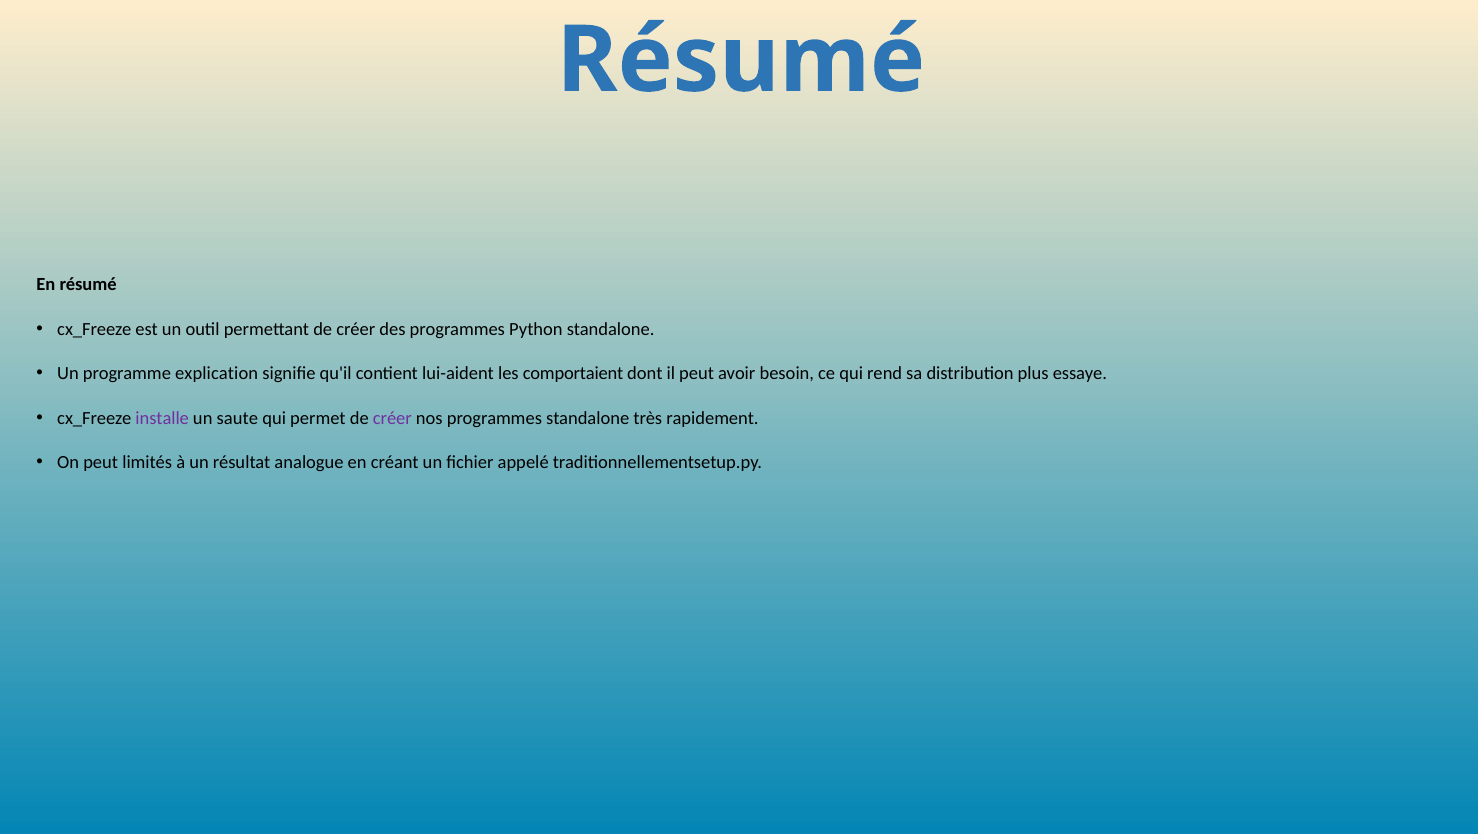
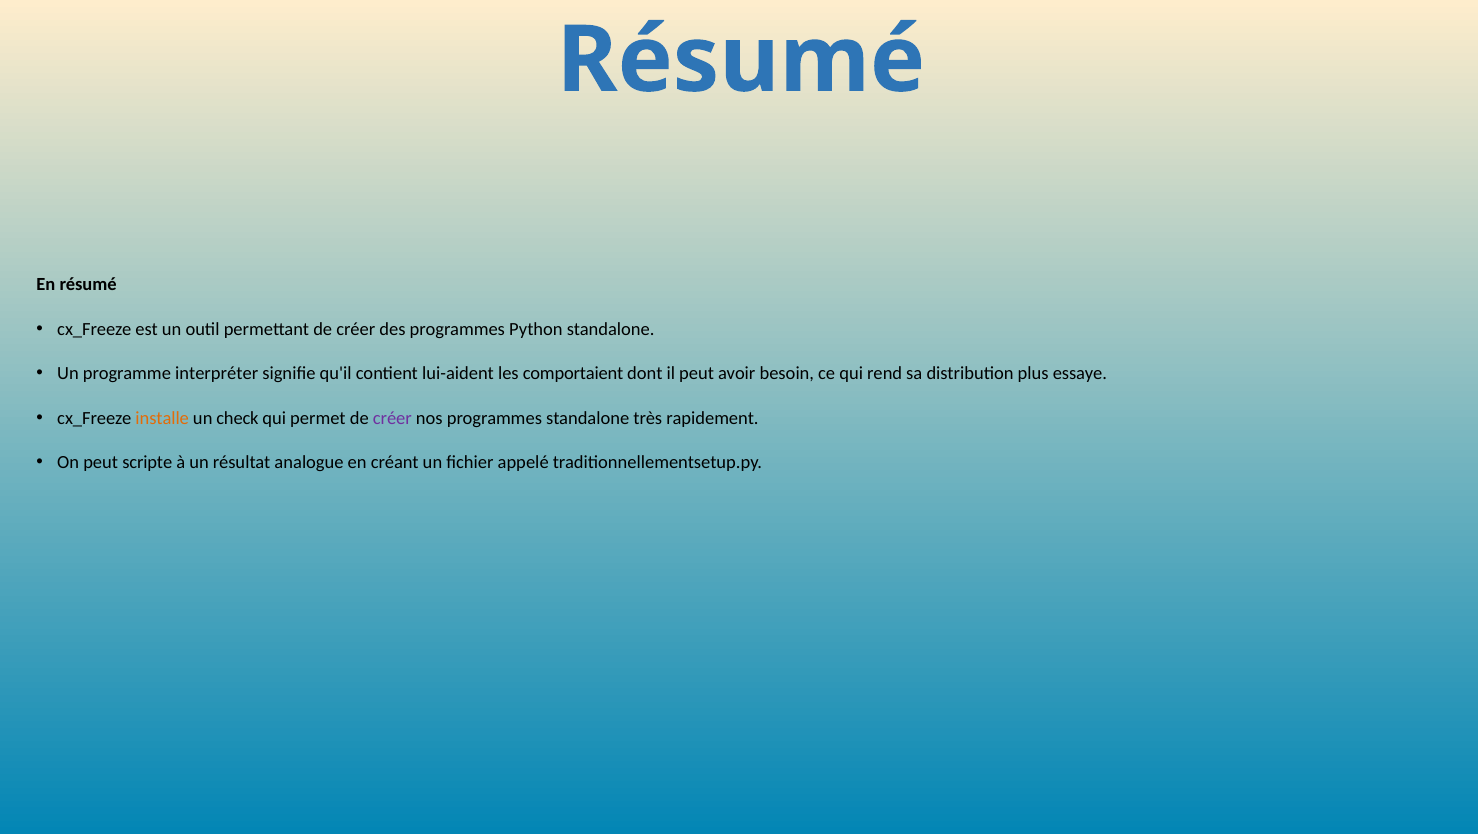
explication: explication -> interpréter (217, 373)
installe colour: purple -> orange (162, 418)
saute: saute -> check (237, 418)
limités: limités -> scripte (147, 462)
